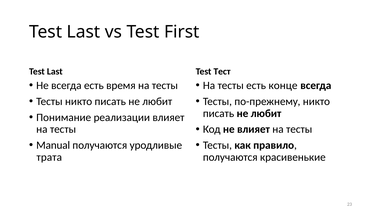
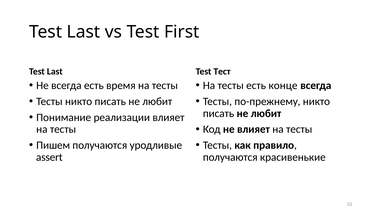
Manual: Manual -> Пишем (53, 145)
трата: трата -> assert (49, 157)
